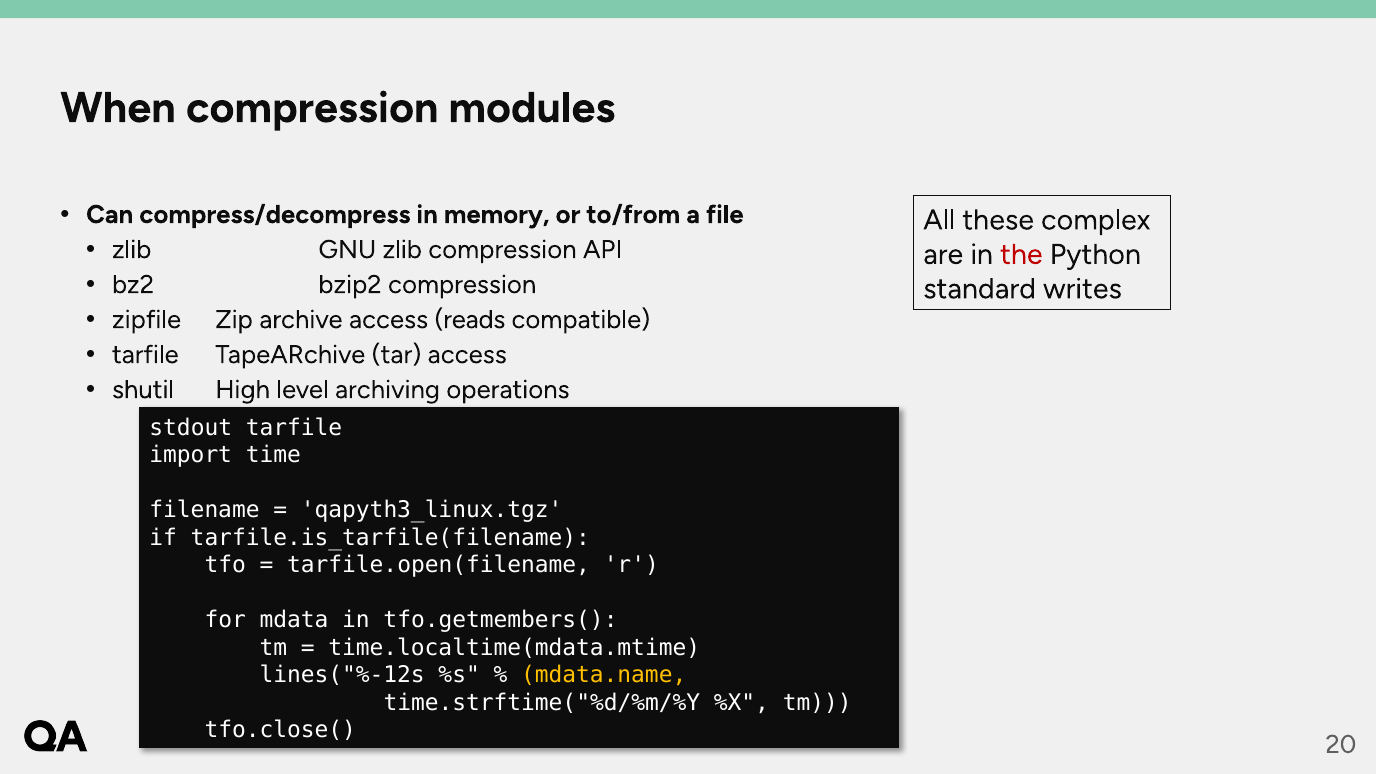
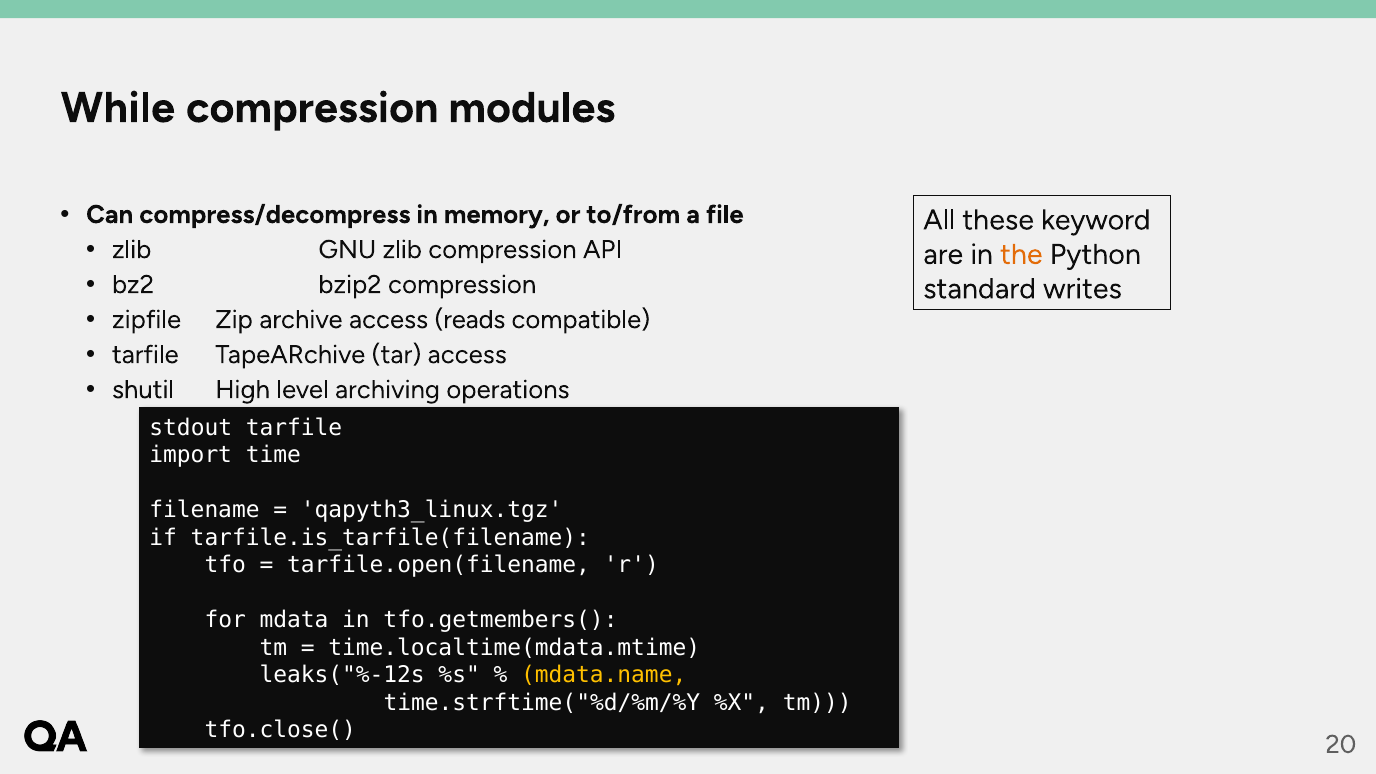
When: When -> While (118, 108)
complex: complex -> keyword (1096, 220)
the colour: red -> orange (1021, 254)
lines("%-12s: lines("%-12s -> leaks("%-12s (342, 675)
